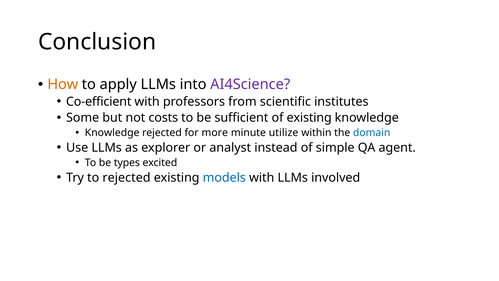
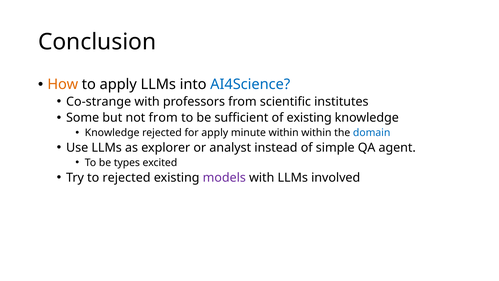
AI4Science colour: purple -> blue (250, 84)
Co-efficient: Co-efficient -> Co-strange (99, 102)
not costs: costs -> from (163, 118)
for more: more -> apply (215, 133)
minute utilize: utilize -> within (284, 133)
models colour: blue -> purple (224, 177)
